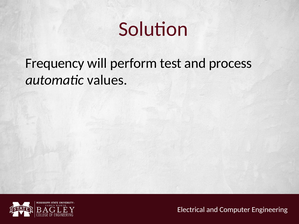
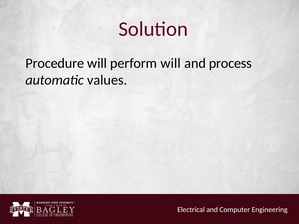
Frequency: Frequency -> Procedure (55, 63)
perform test: test -> will (171, 63)
